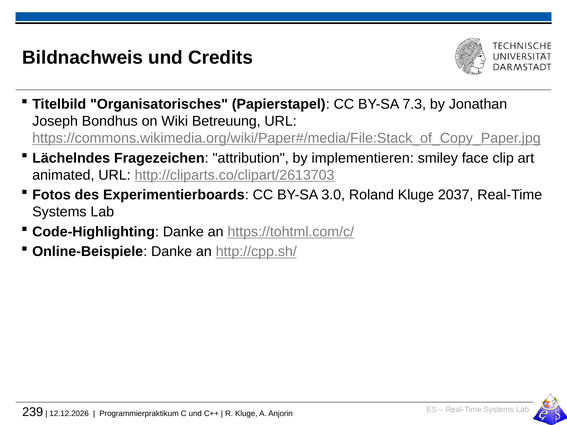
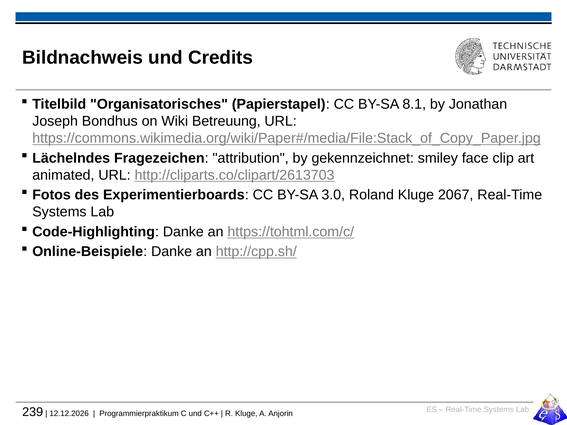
7.3: 7.3 -> 8.1 (414, 104)
implementieren: implementieren -> gekennzeichnet (363, 158)
2037: 2037 -> 2067 (456, 195)
